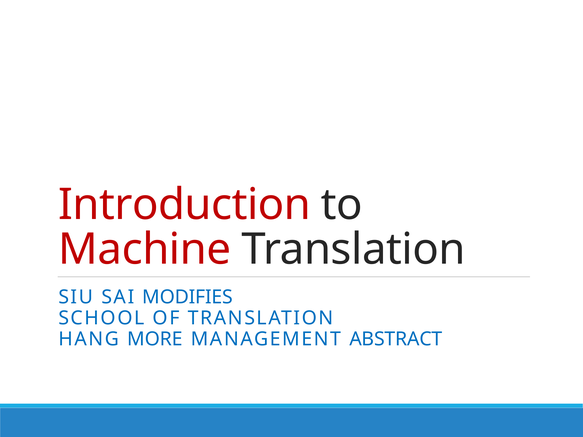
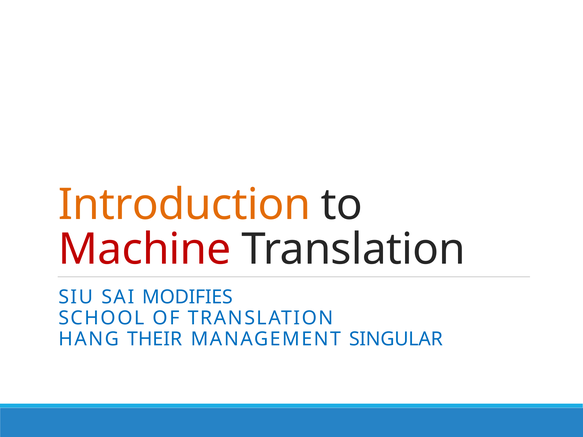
Introduction colour: red -> orange (185, 205)
MORE: MORE -> THEIR (155, 339)
ABSTRACT: ABSTRACT -> SINGULAR (396, 339)
